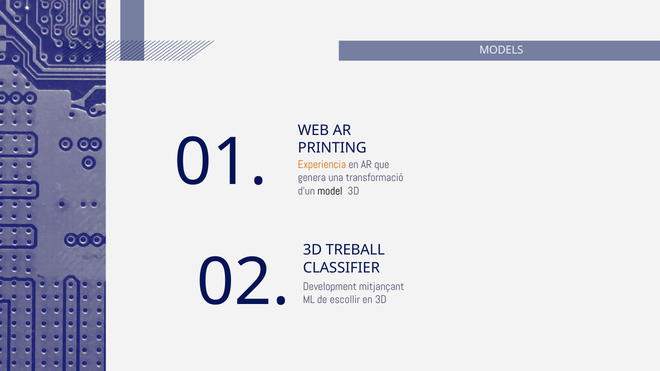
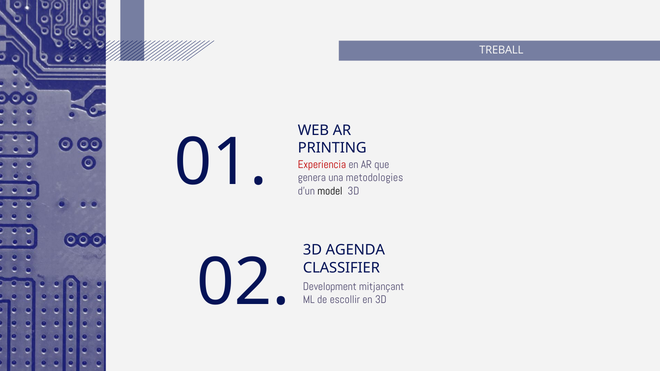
MODELS: MODELS -> TREBALL (501, 50)
Experiencia colour: orange -> red (322, 165)
transformació: transformació -> metodologies (375, 178)
TREBALL: TREBALL -> AGENDA (355, 250)
